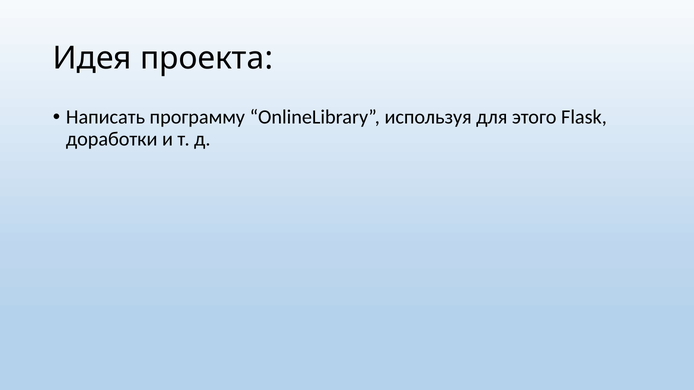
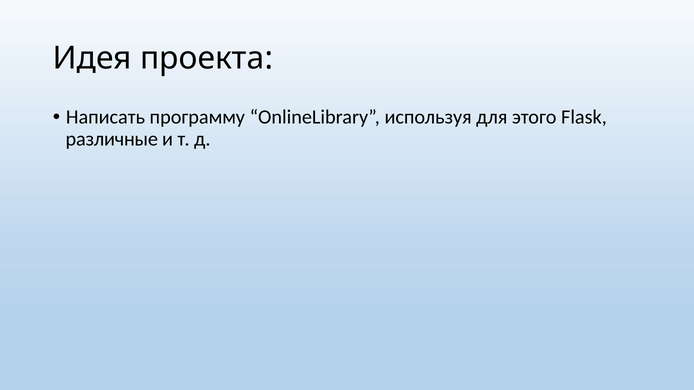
доработки: доработки -> различные (112, 139)
